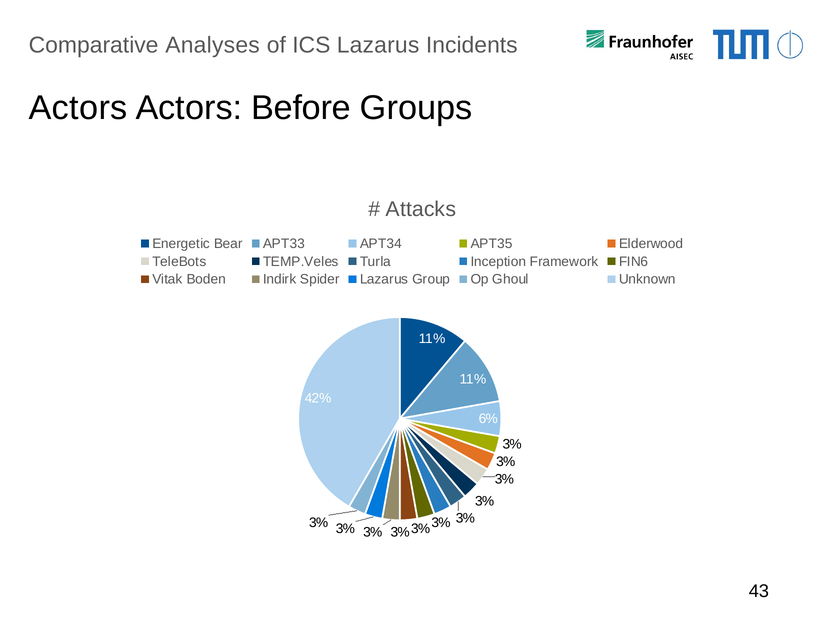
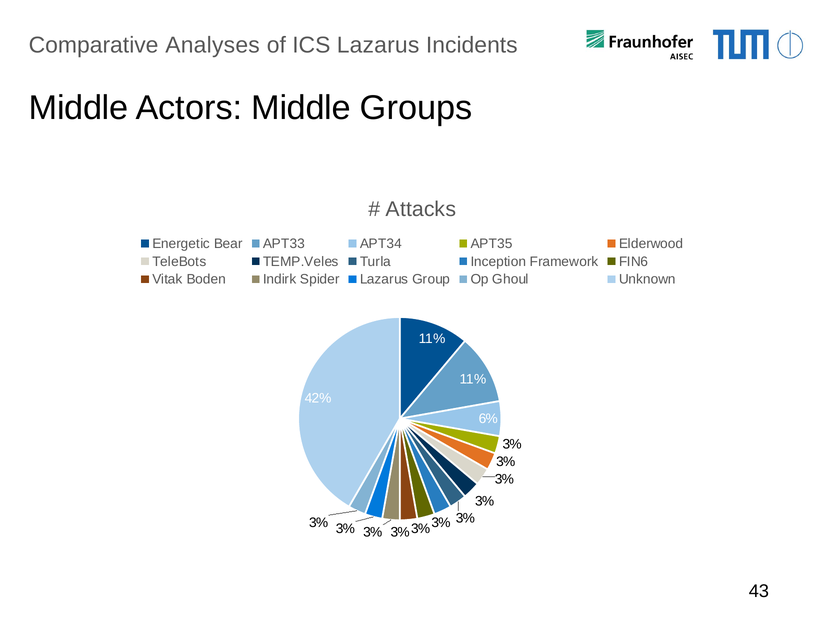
Actors: Actors -> Middle (78, 108)
Actors Before: Before -> Middle (301, 108)
